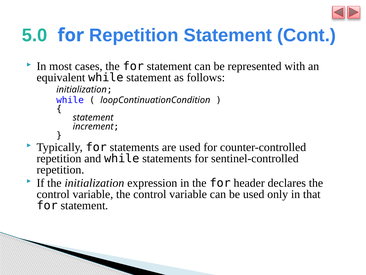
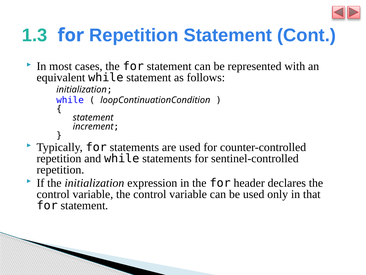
5.0: 5.0 -> 1.3 (35, 35)
